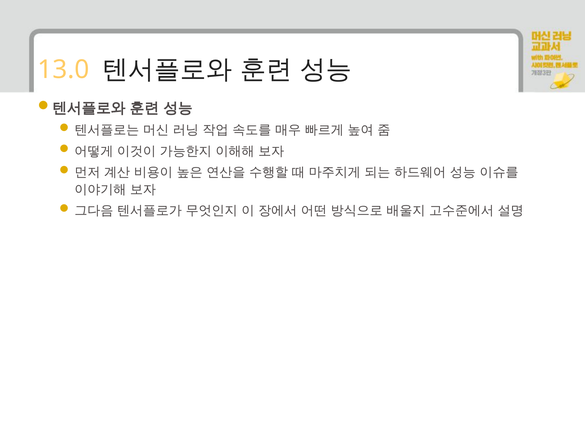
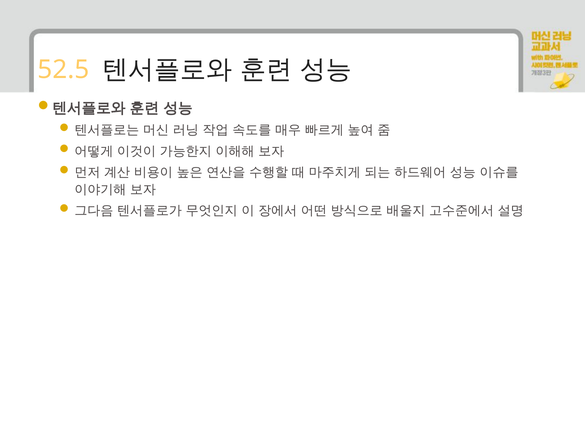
13.0: 13.0 -> 52.5 (63, 70)
